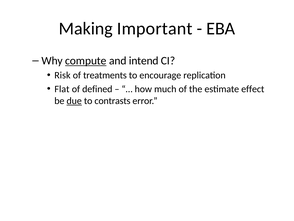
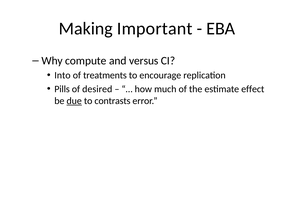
compute underline: present -> none (86, 61)
intend: intend -> versus (144, 61)
Risk: Risk -> Into (62, 75)
Flat: Flat -> Pills (62, 89)
defined: defined -> desired (97, 89)
